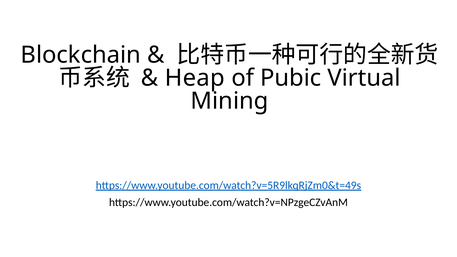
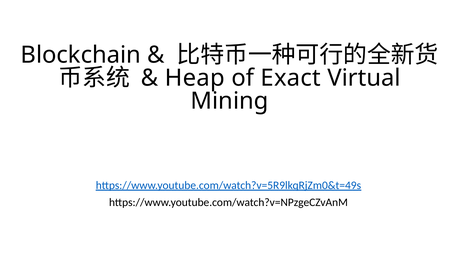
Pubic: Pubic -> Exact (291, 78)
